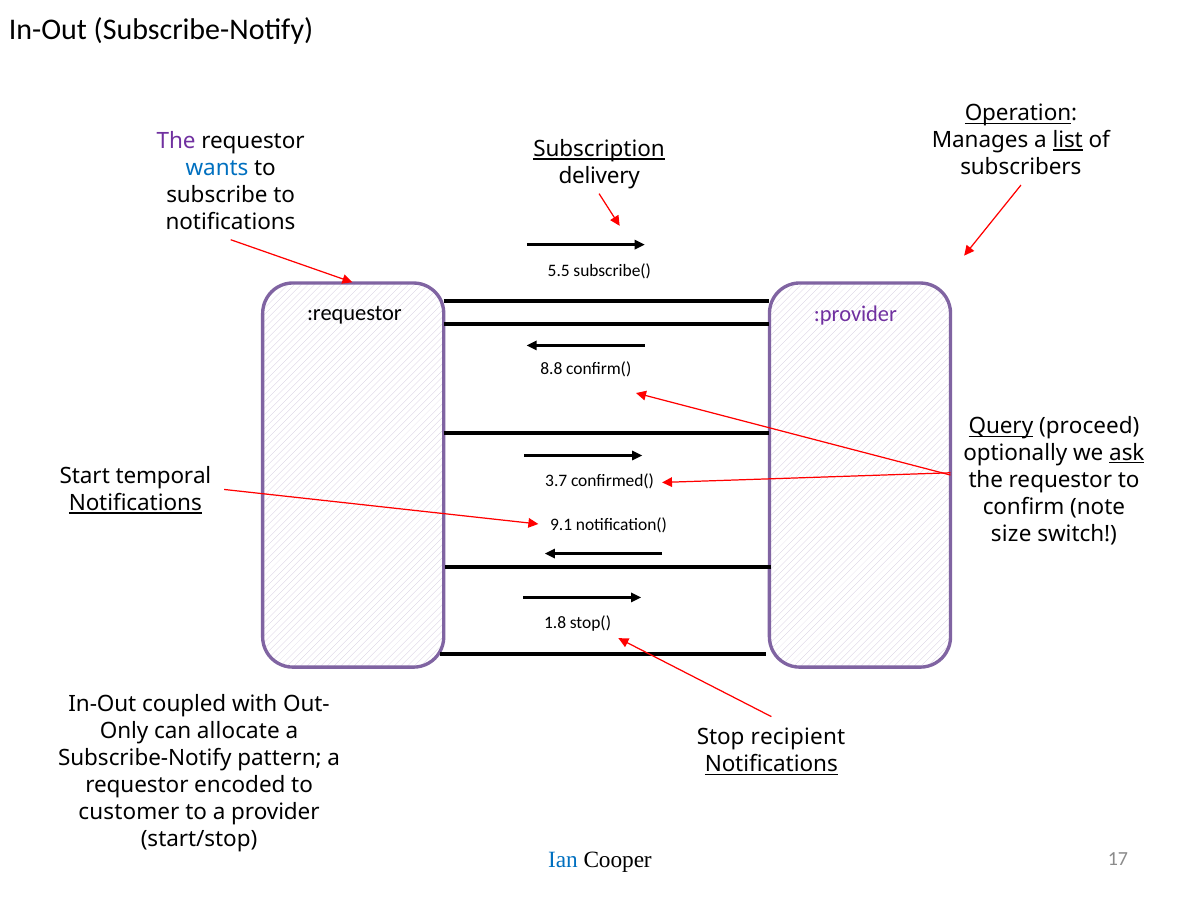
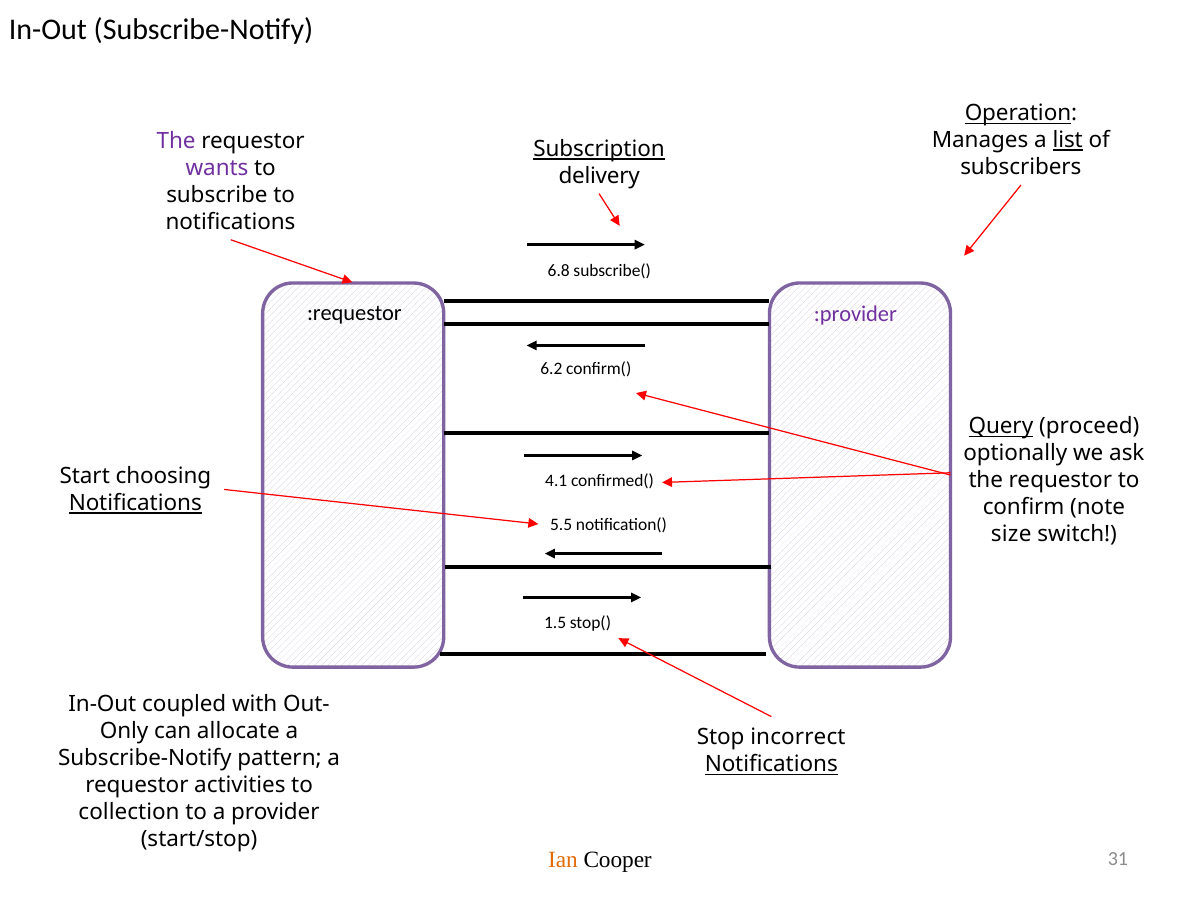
wants colour: blue -> purple (217, 168)
5.5: 5.5 -> 6.8 (559, 270)
8.8: 8.8 -> 6.2 (551, 369)
ask underline: present -> none (1127, 453)
temporal: temporal -> choosing (163, 476)
3.7: 3.7 -> 4.1 (556, 481)
9.1: 9.1 -> 5.5 (561, 525)
1.8: 1.8 -> 1.5 (555, 623)
recipient: recipient -> incorrect (798, 738)
encoded: encoded -> activities (240, 785)
customer: customer -> collection (129, 812)
Ian colour: blue -> orange (563, 860)
17: 17 -> 31 (1118, 859)
